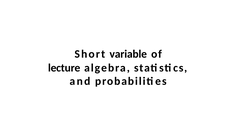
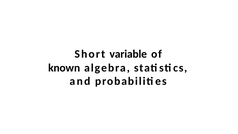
lecture: lecture -> known (64, 68)
